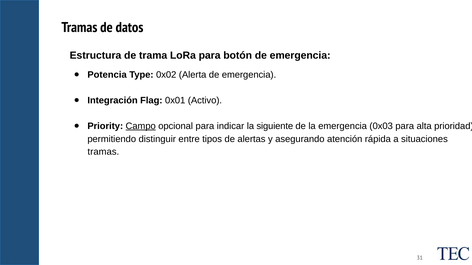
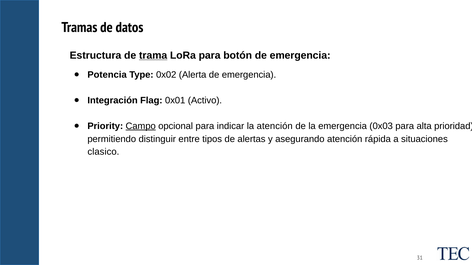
trama underline: none -> present (153, 56)
la siguiente: siguiente -> atención (275, 126)
tramas: tramas -> clasico (103, 152)
